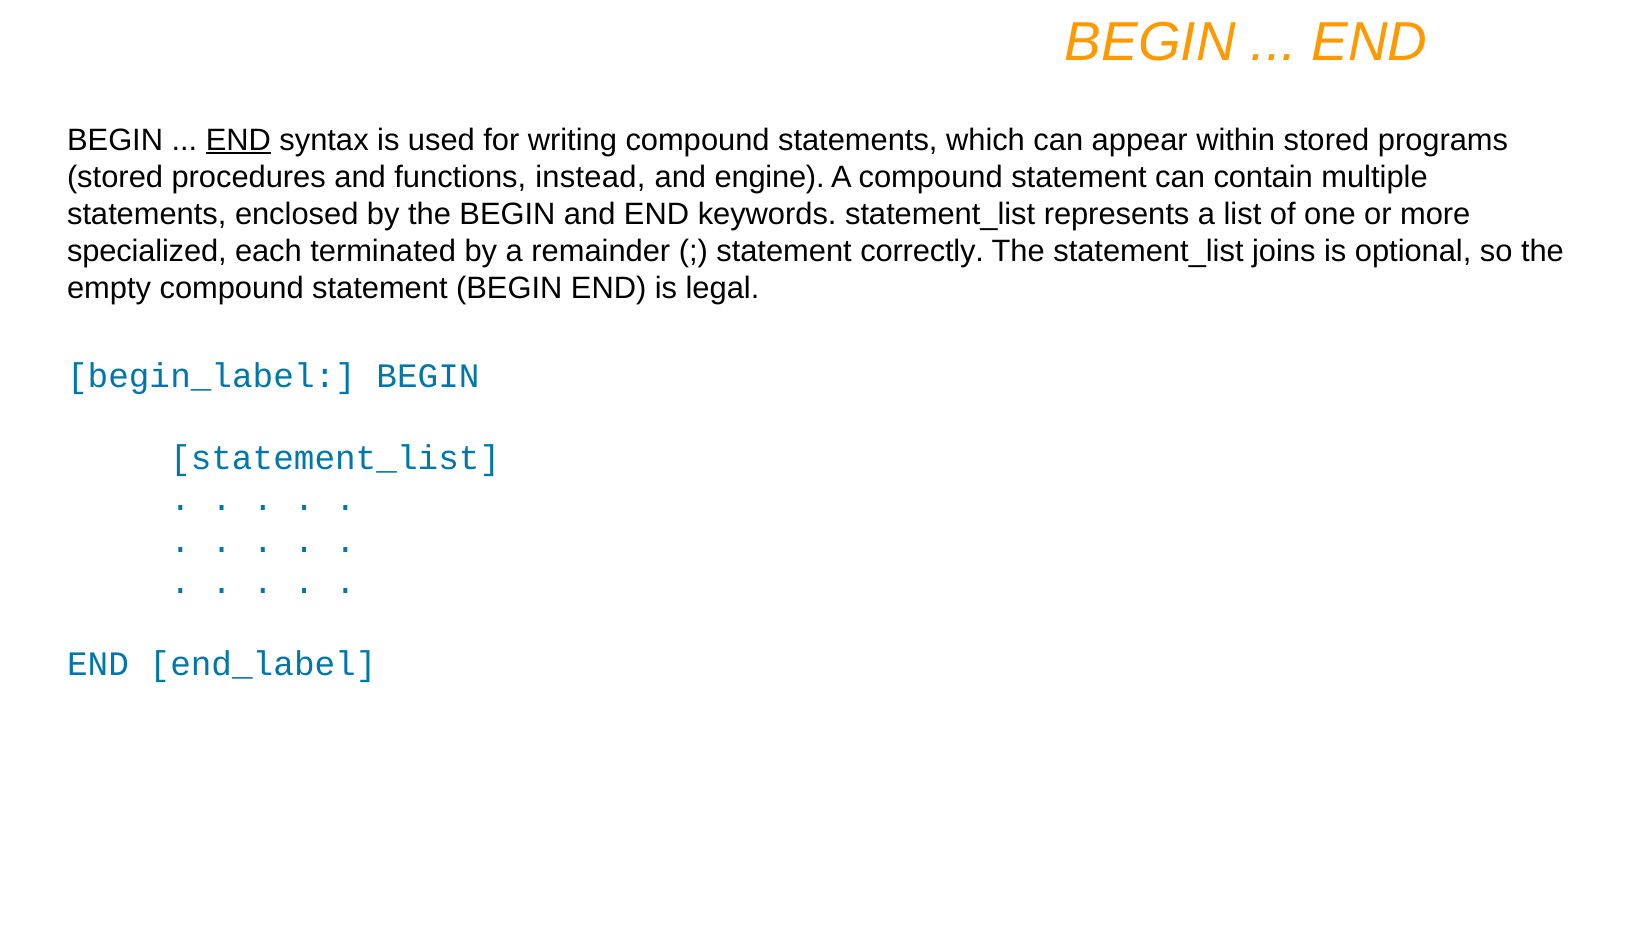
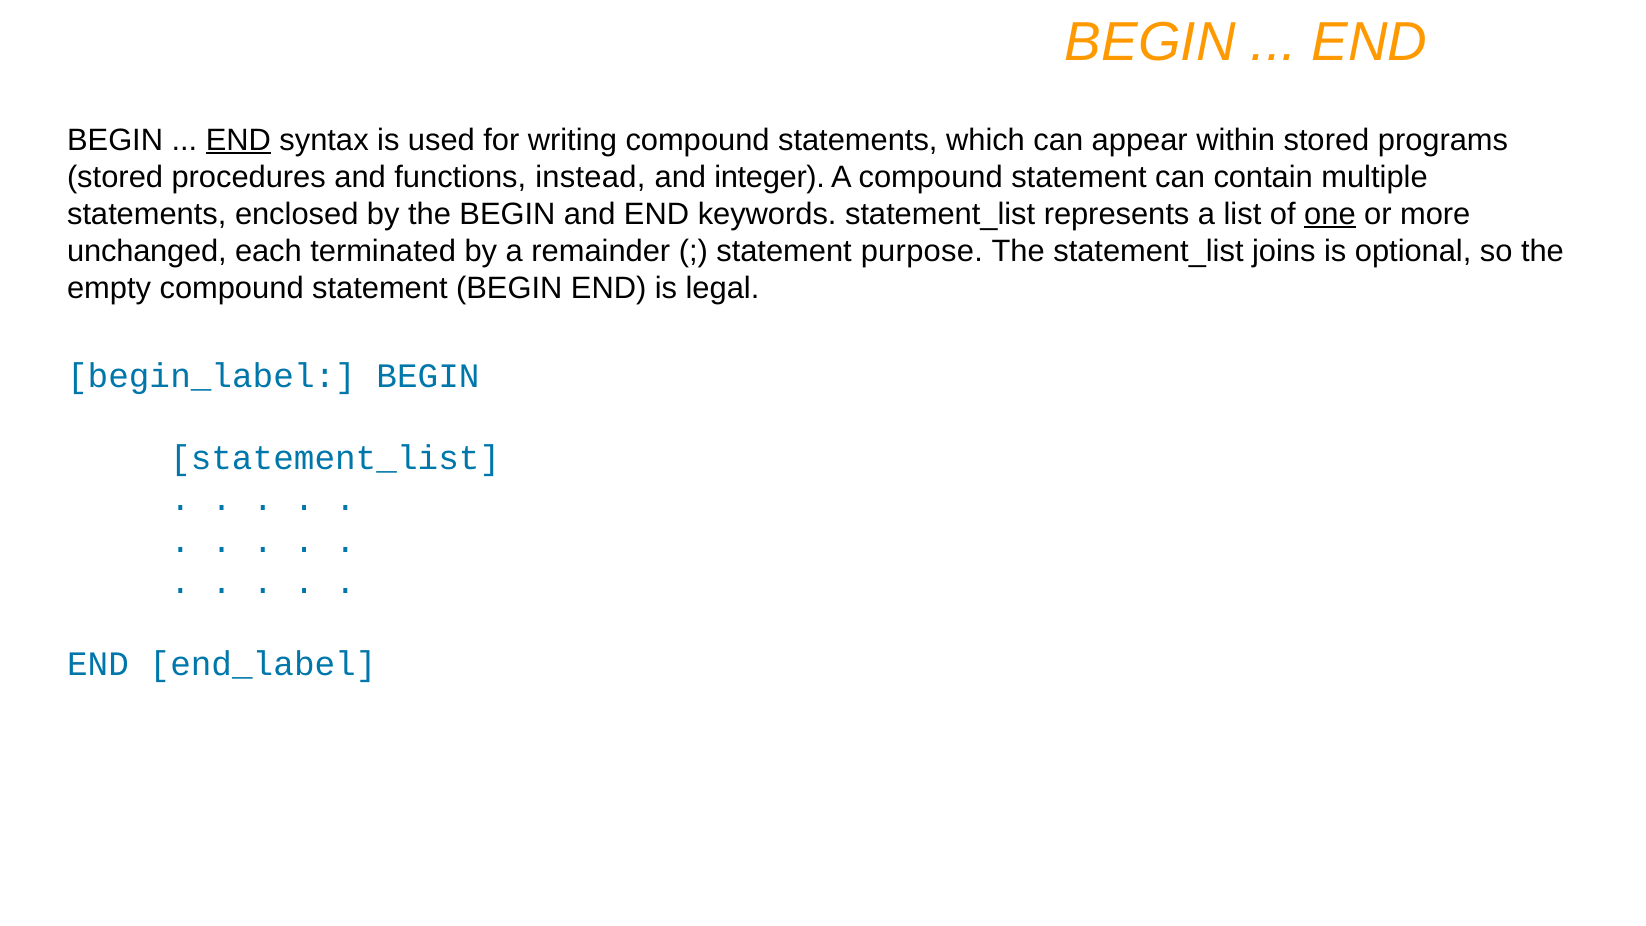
engine: engine -> integer (770, 177)
one underline: none -> present (1330, 214)
specialized: specialized -> unchanged (147, 251)
correctly: correctly -> purpose (922, 251)
